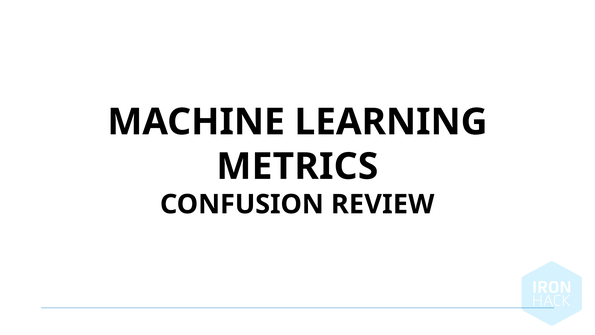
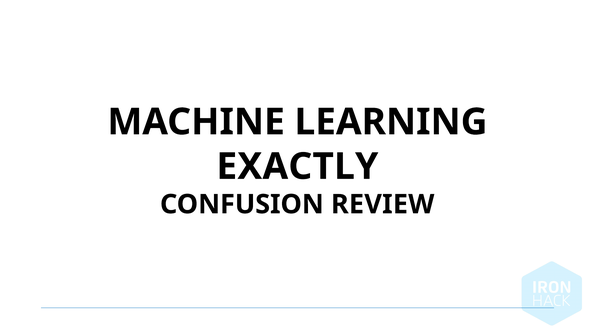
METRICS: METRICS -> EXACTLY (297, 166)
